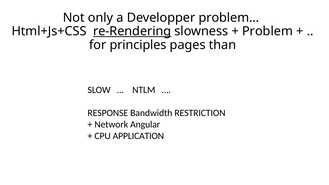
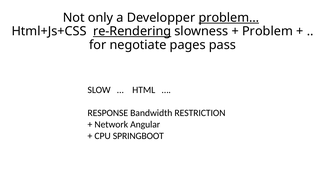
problem… underline: none -> present (229, 18)
principles: principles -> negotiate (138, 45)
than: than -> pass (222, 45)
NTLM: NTLM -> HTML (144, 90)
APPLICATION: APPLICATION -> SPRINGBOOT (138, 136)
